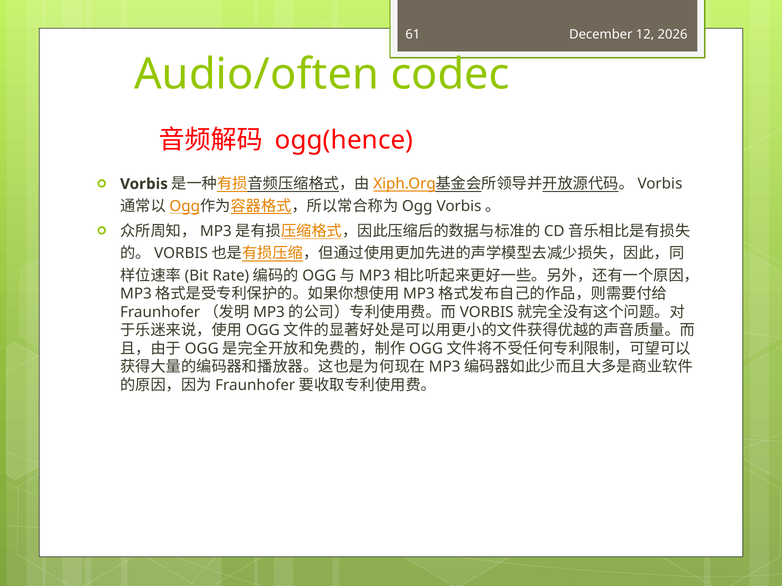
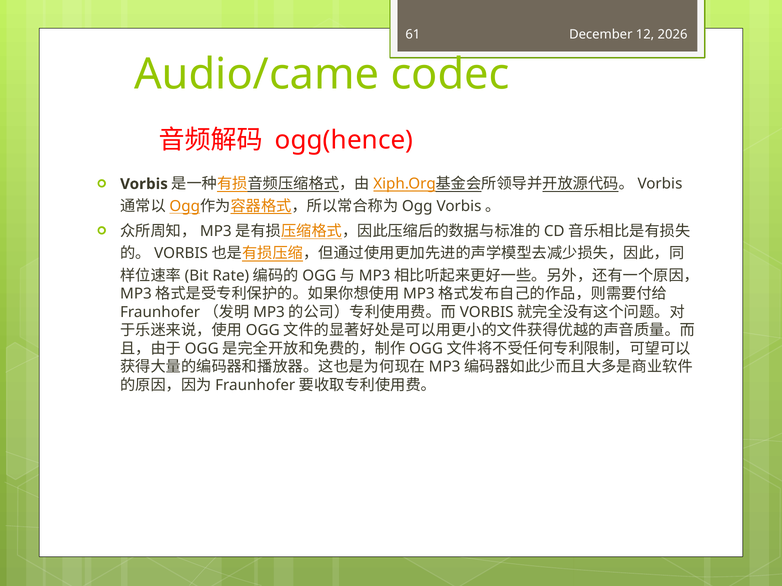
Audio/often: Audio/often -> Audio/came (257, 75)
